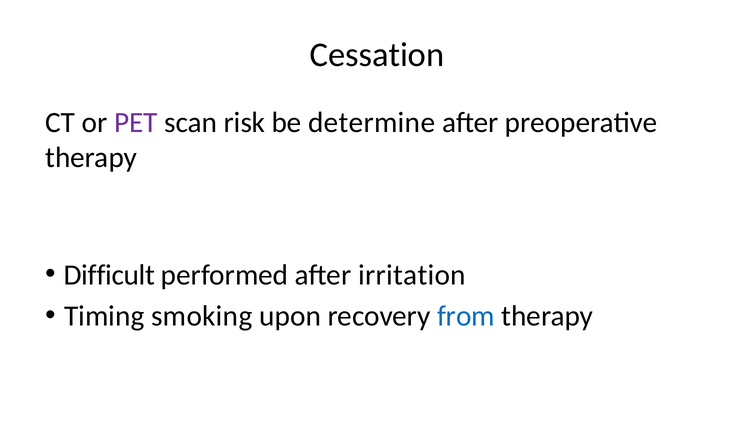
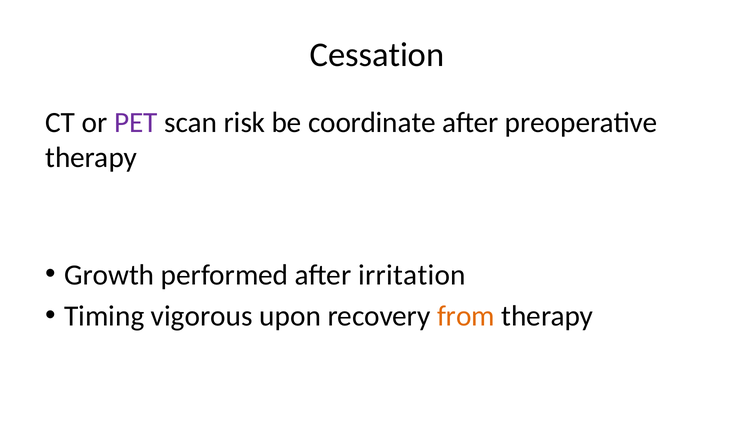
determine: determine -> coordinate (372, 122)
Difficult: Difficult -> Growth (109, 275)
smoking: smoking -> vigorous (202, 316)
from colour: blue -> orange (466, 316)
